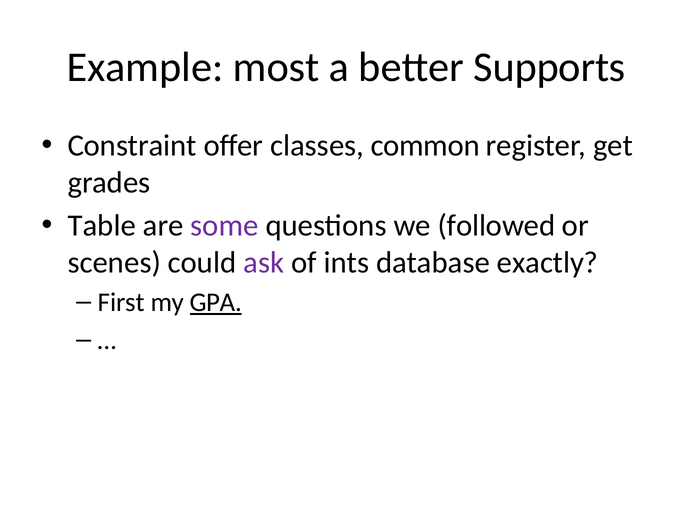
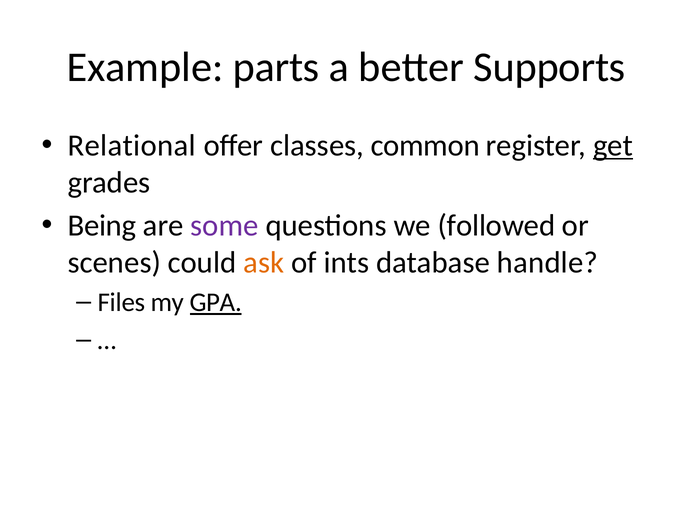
most: most -> parts (276, 67)
Constraint: Constraint -> Relational (132, 145)
get underline: none -> present (613, 145)
Table: Table -> Being (102, 225)
ask colour: purple -> orange (264, 262)
exactly: exactly -> handle (547, 262)
First: First -> Files (121, 302)
